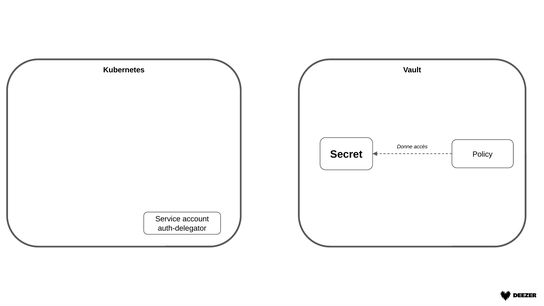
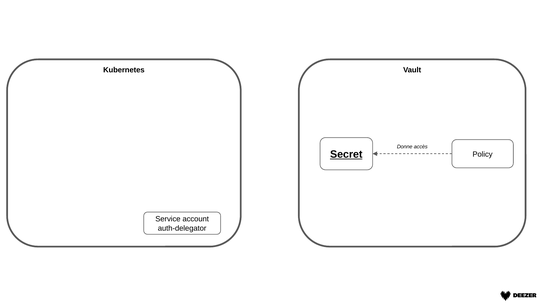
Secret underline: none -> present (346, 154)
